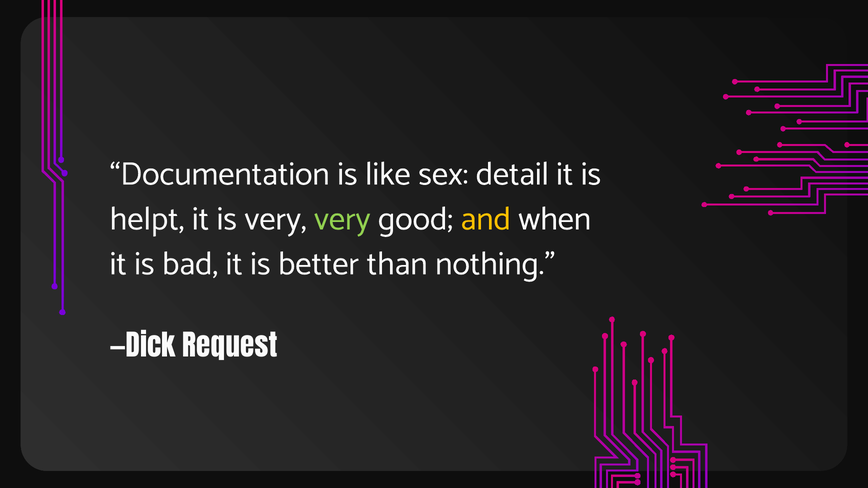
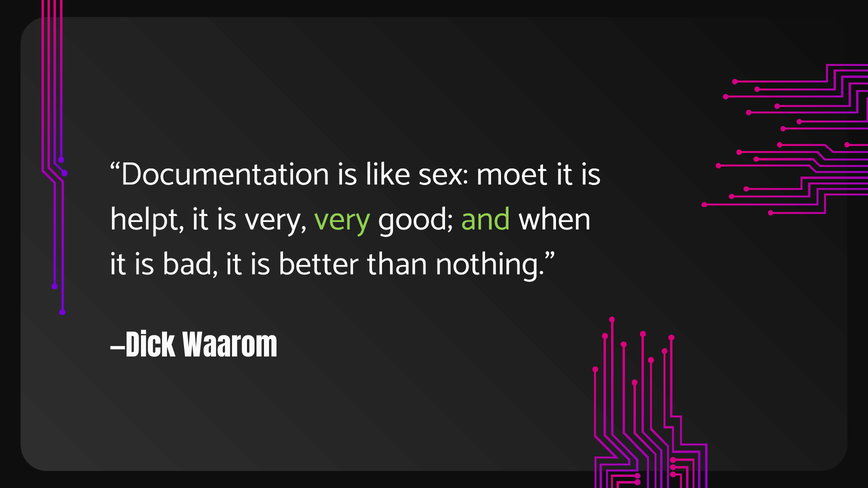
detail: detail -> moet (512, 174)
and colour: yellow -> light green (486, 219)
Request: Request -> Waarom (230, 347)
